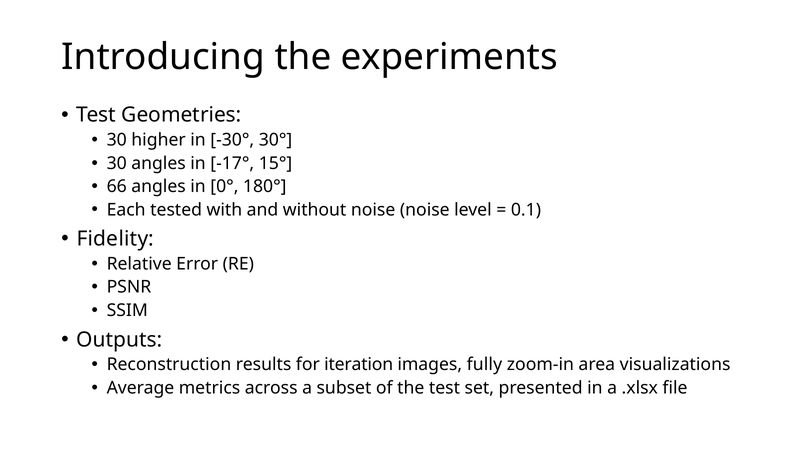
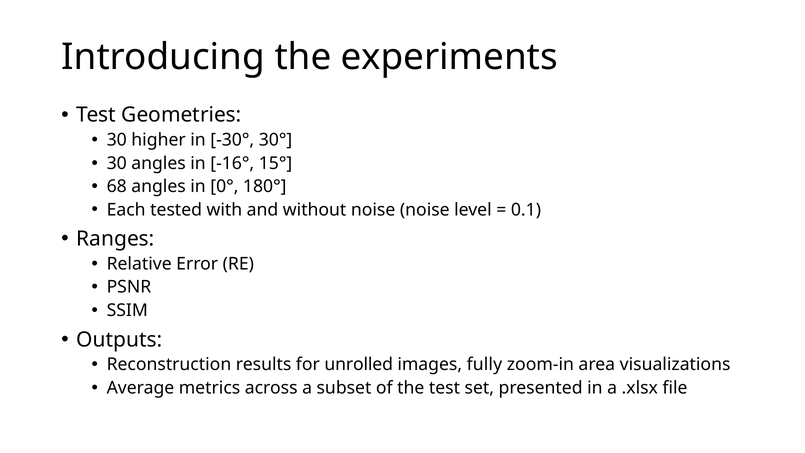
-17°: -17° -> -16° (232, 163)
66: 66 -> 68 (117, 186)
Fidelity: Fidelity -> Ranges (115, 239)
iteration: iteration -> unrolled (359, 364)
